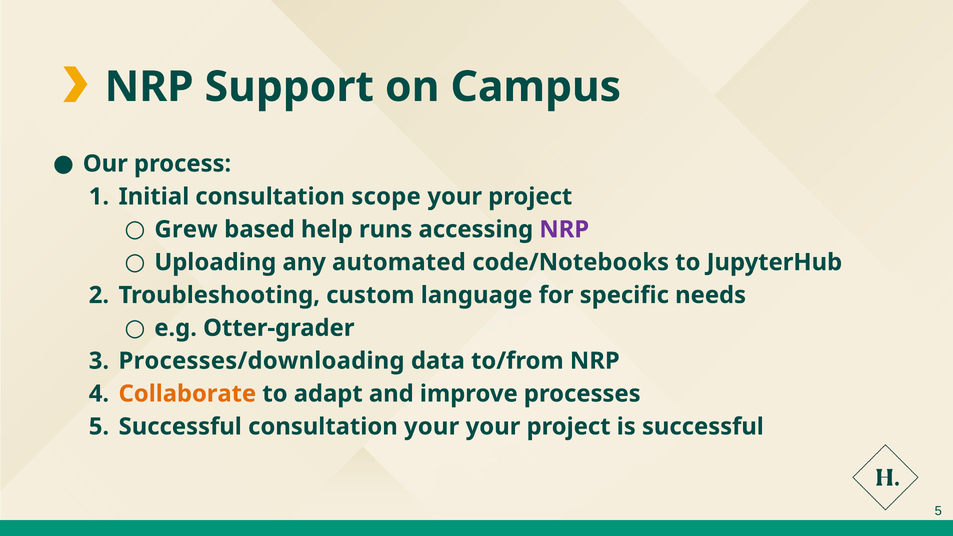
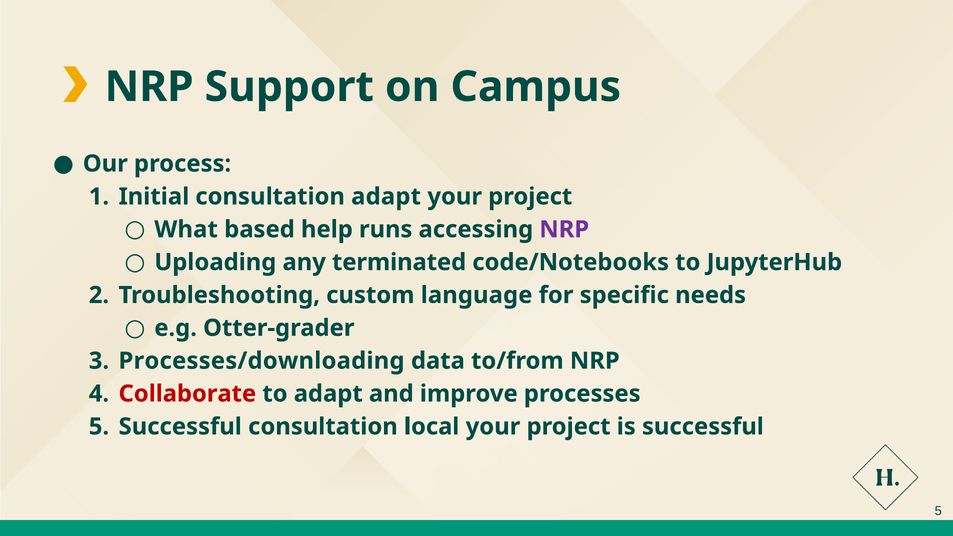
consultation scope: scope -> adapt (386, 197)
Grew: Grew -> What (186, 229)
automated: automated -> terminated (399, 262)
Collaborate colour: orange -> red (187, 394)
consultation your: your -> local (432, 427)
